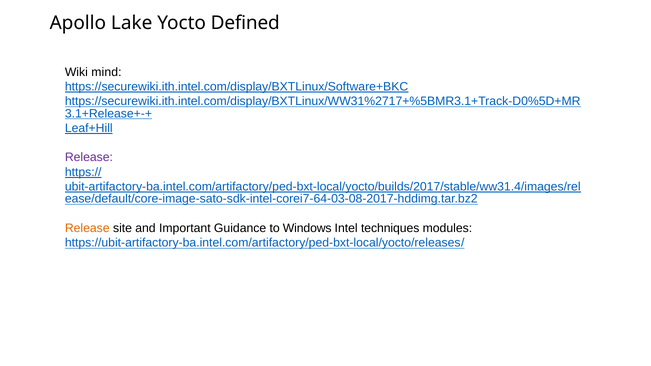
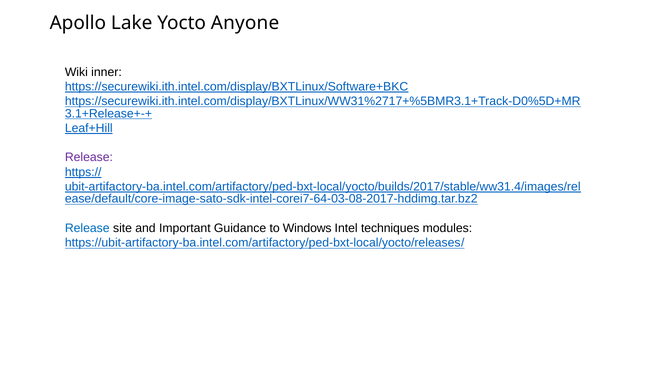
Defined: Defined -> Anyone (245, 23)
mind: mind -> inner (107, 72)
Release colour: orange -> blue (87, 228)
